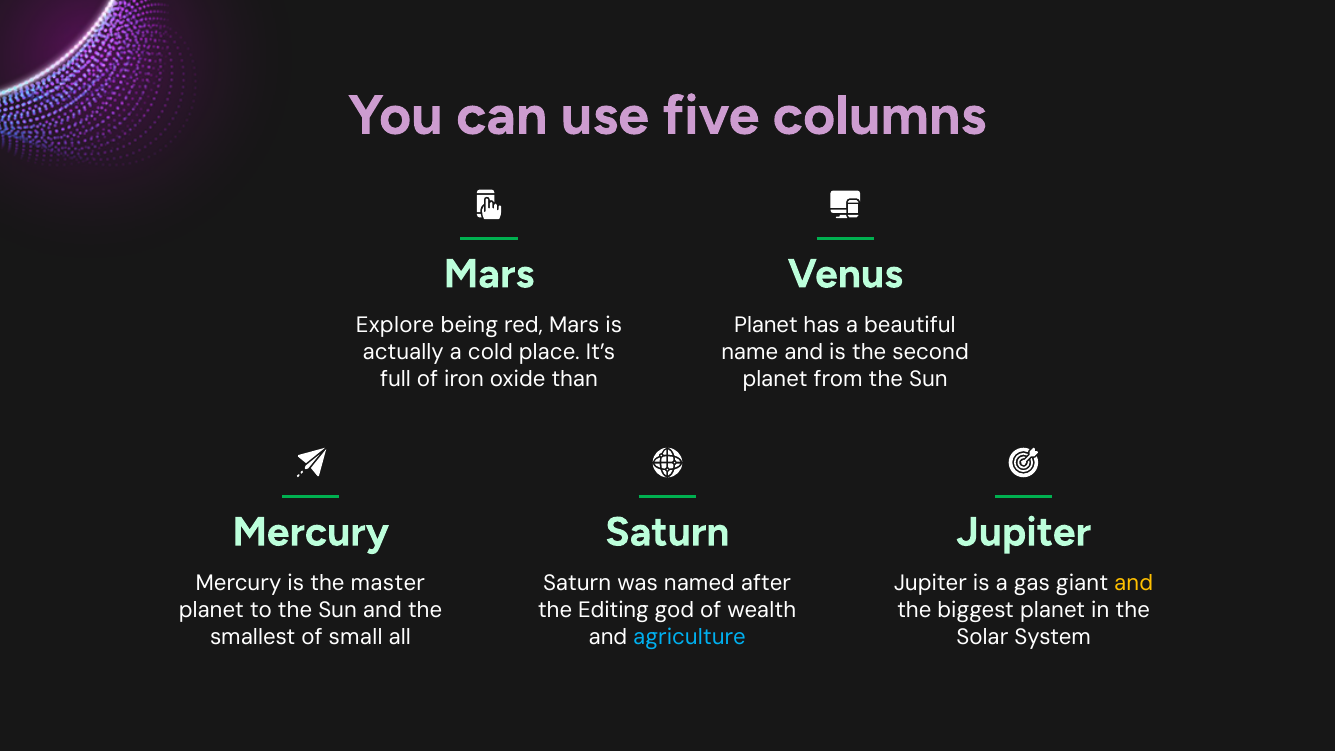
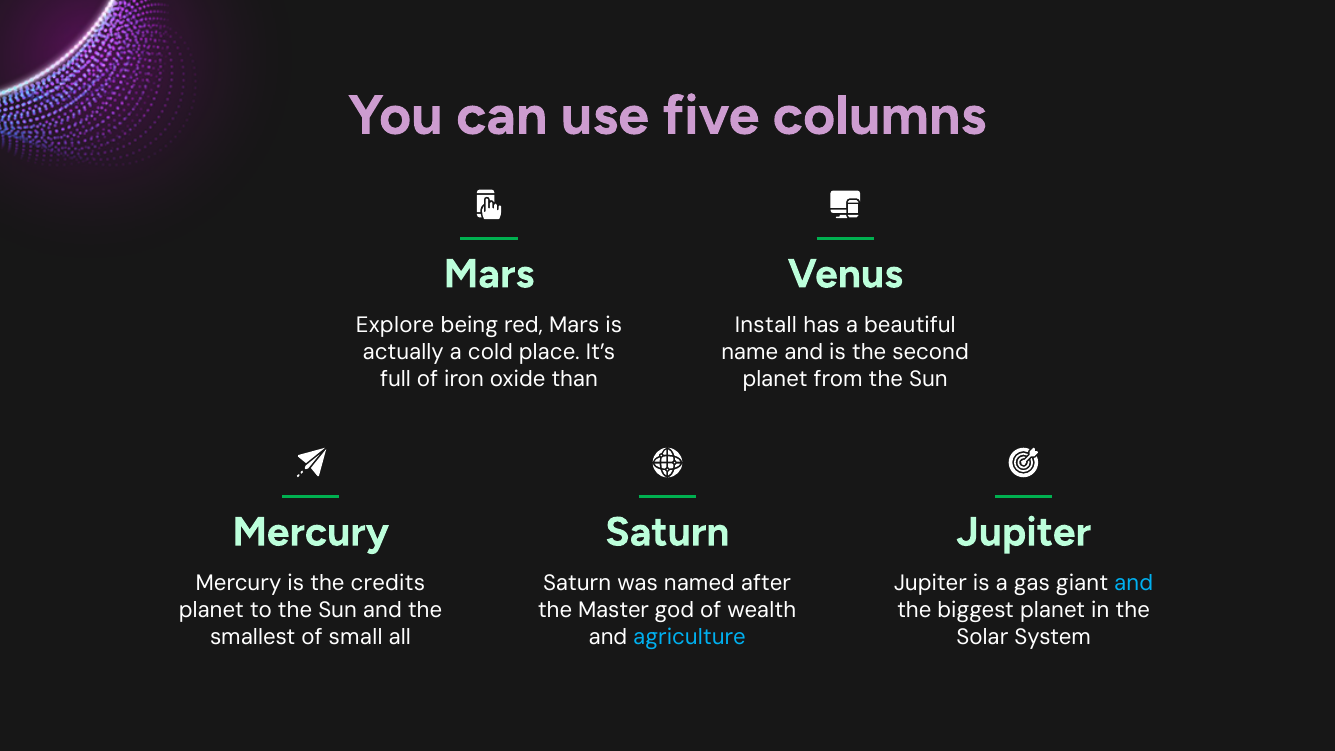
Planet: Planet -> Install (766, 325)
master: master -> credits (388, 584)
and colour: yellow -> light blue (1134, 584)
Editing: Editing -> Master (614, 610)
